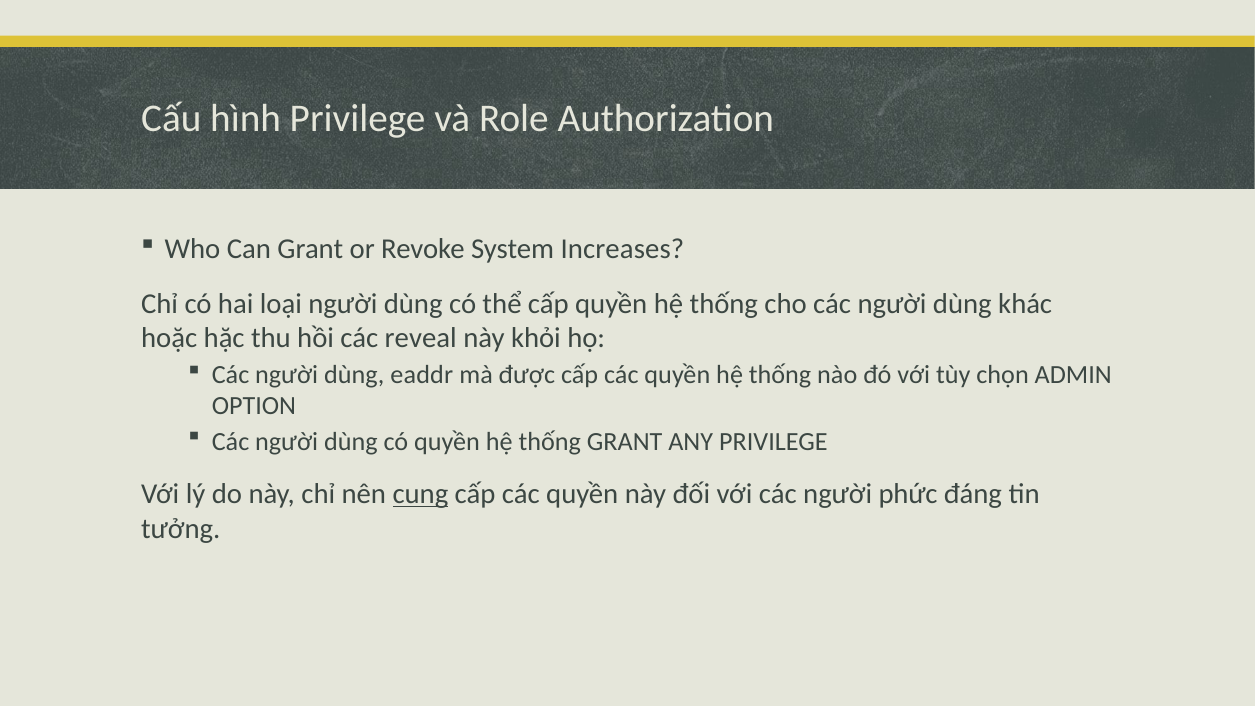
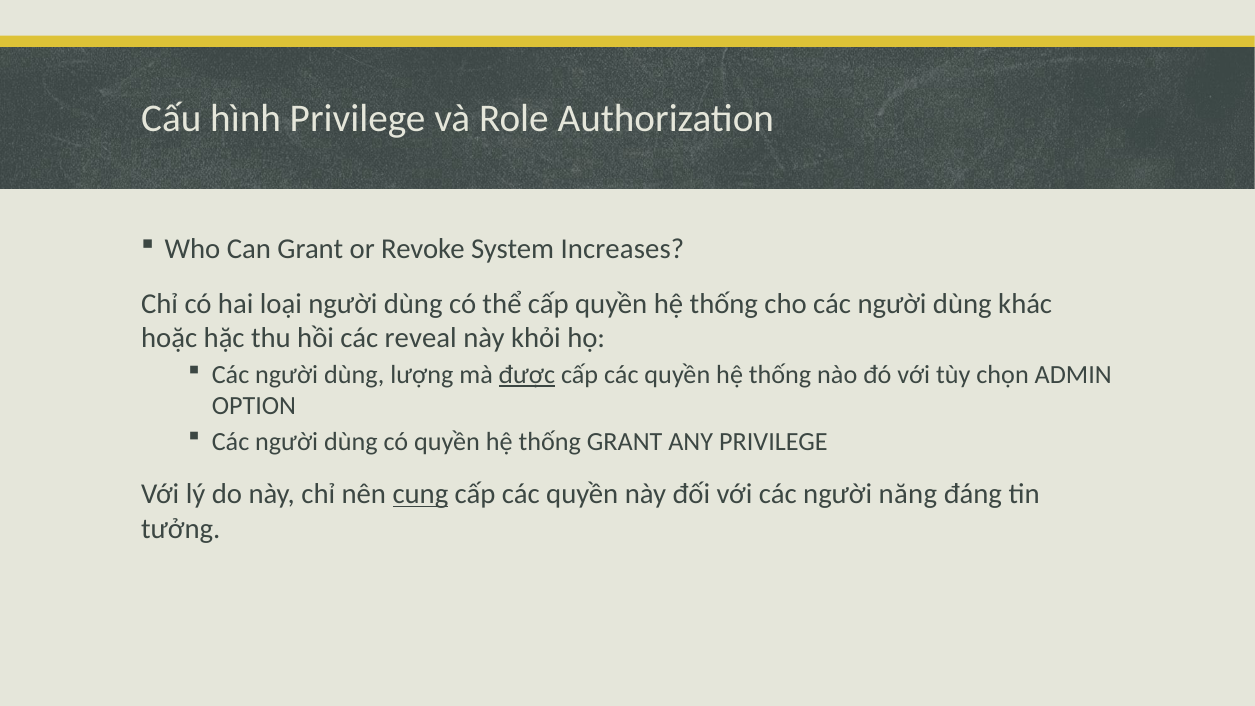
eaddr: eaddr -> lượng (422, 375)
được underline: none -> present (527, 375)
phức: phức -> năng (908, 494)
